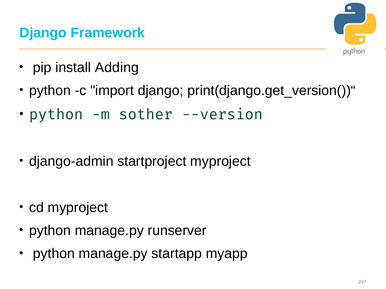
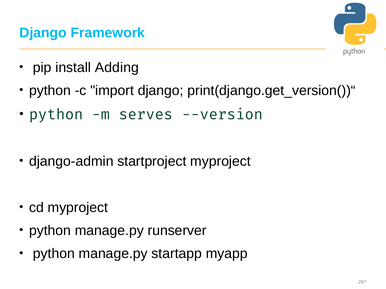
sother: sother -> serves (146, 115)
